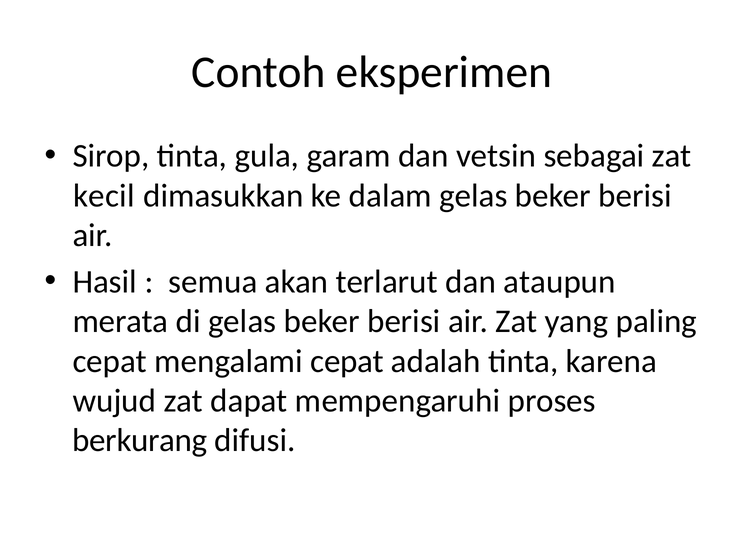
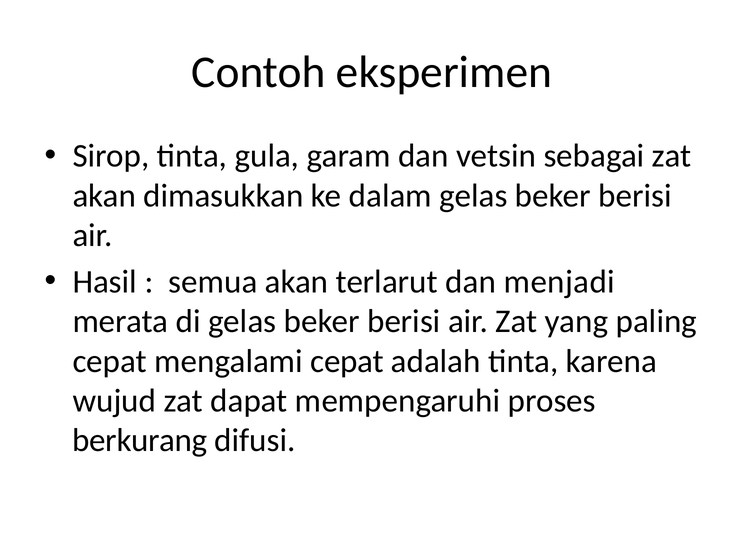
kecil: kecil -> akan (104, 196)
ataupun: ataupun -> menjadi (559, 282)
